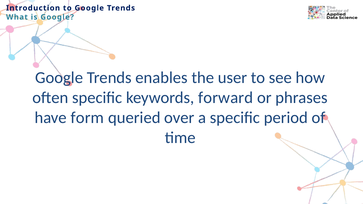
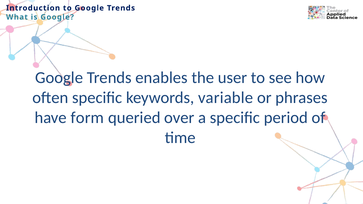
forward: forward -> variable (226, 98)
